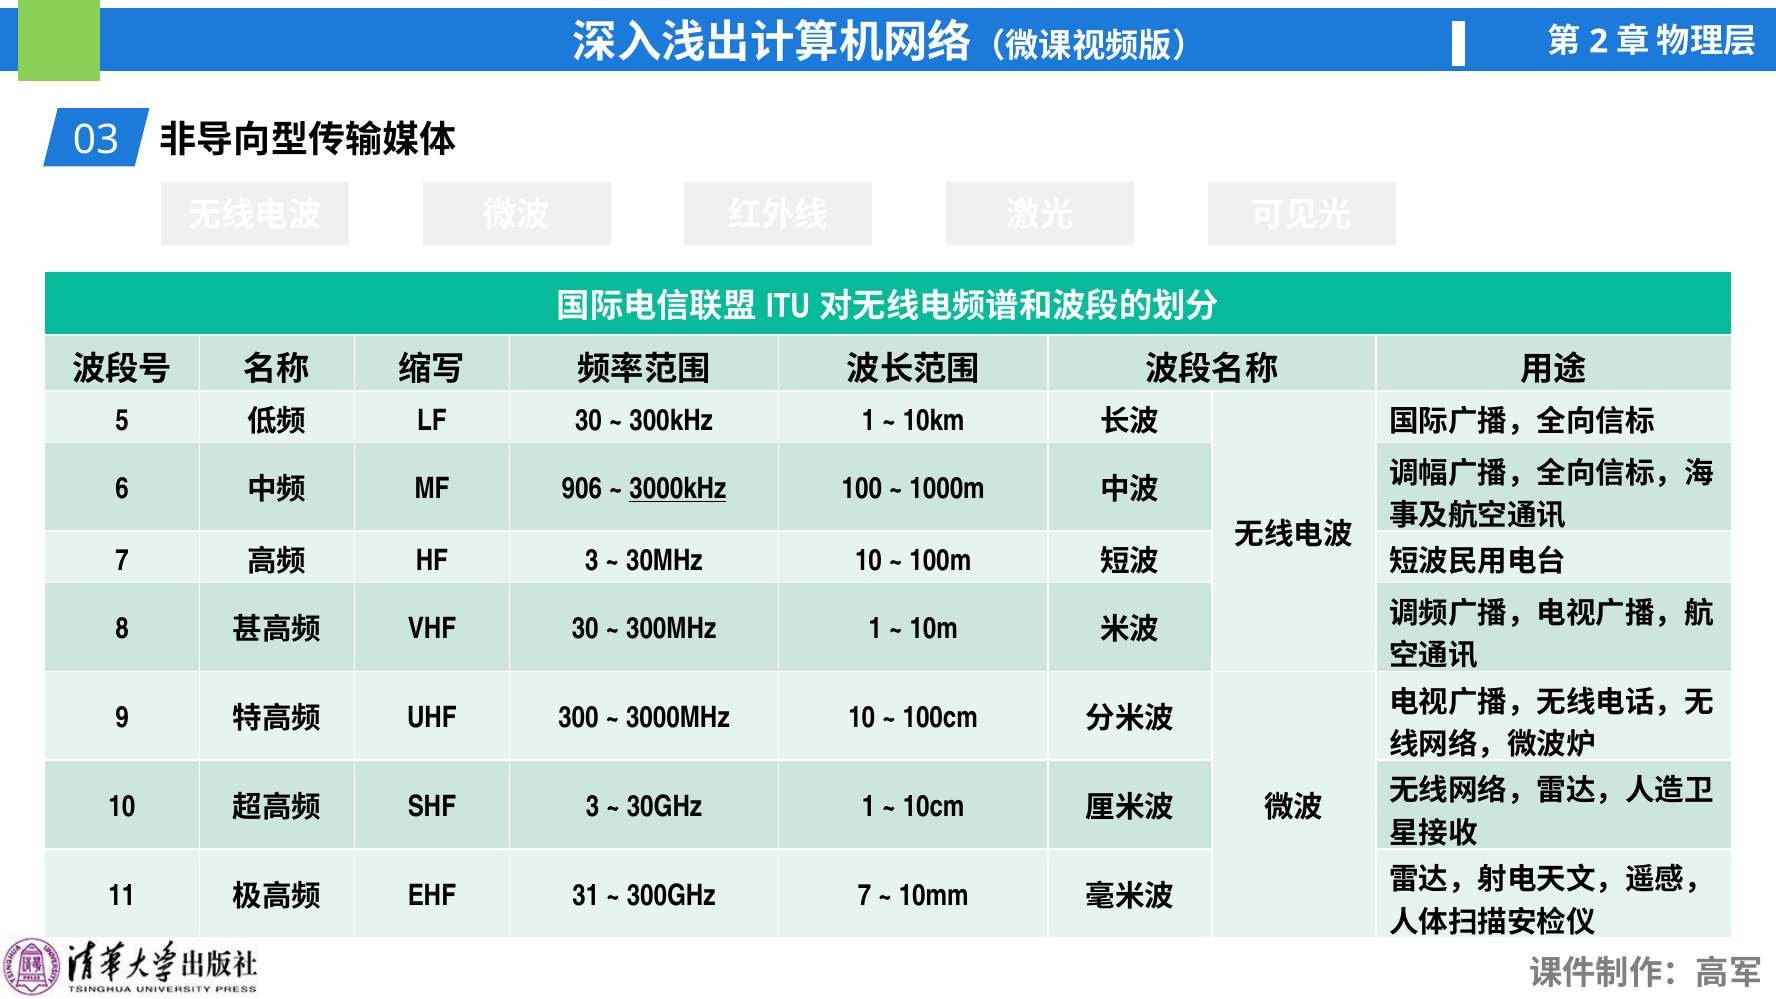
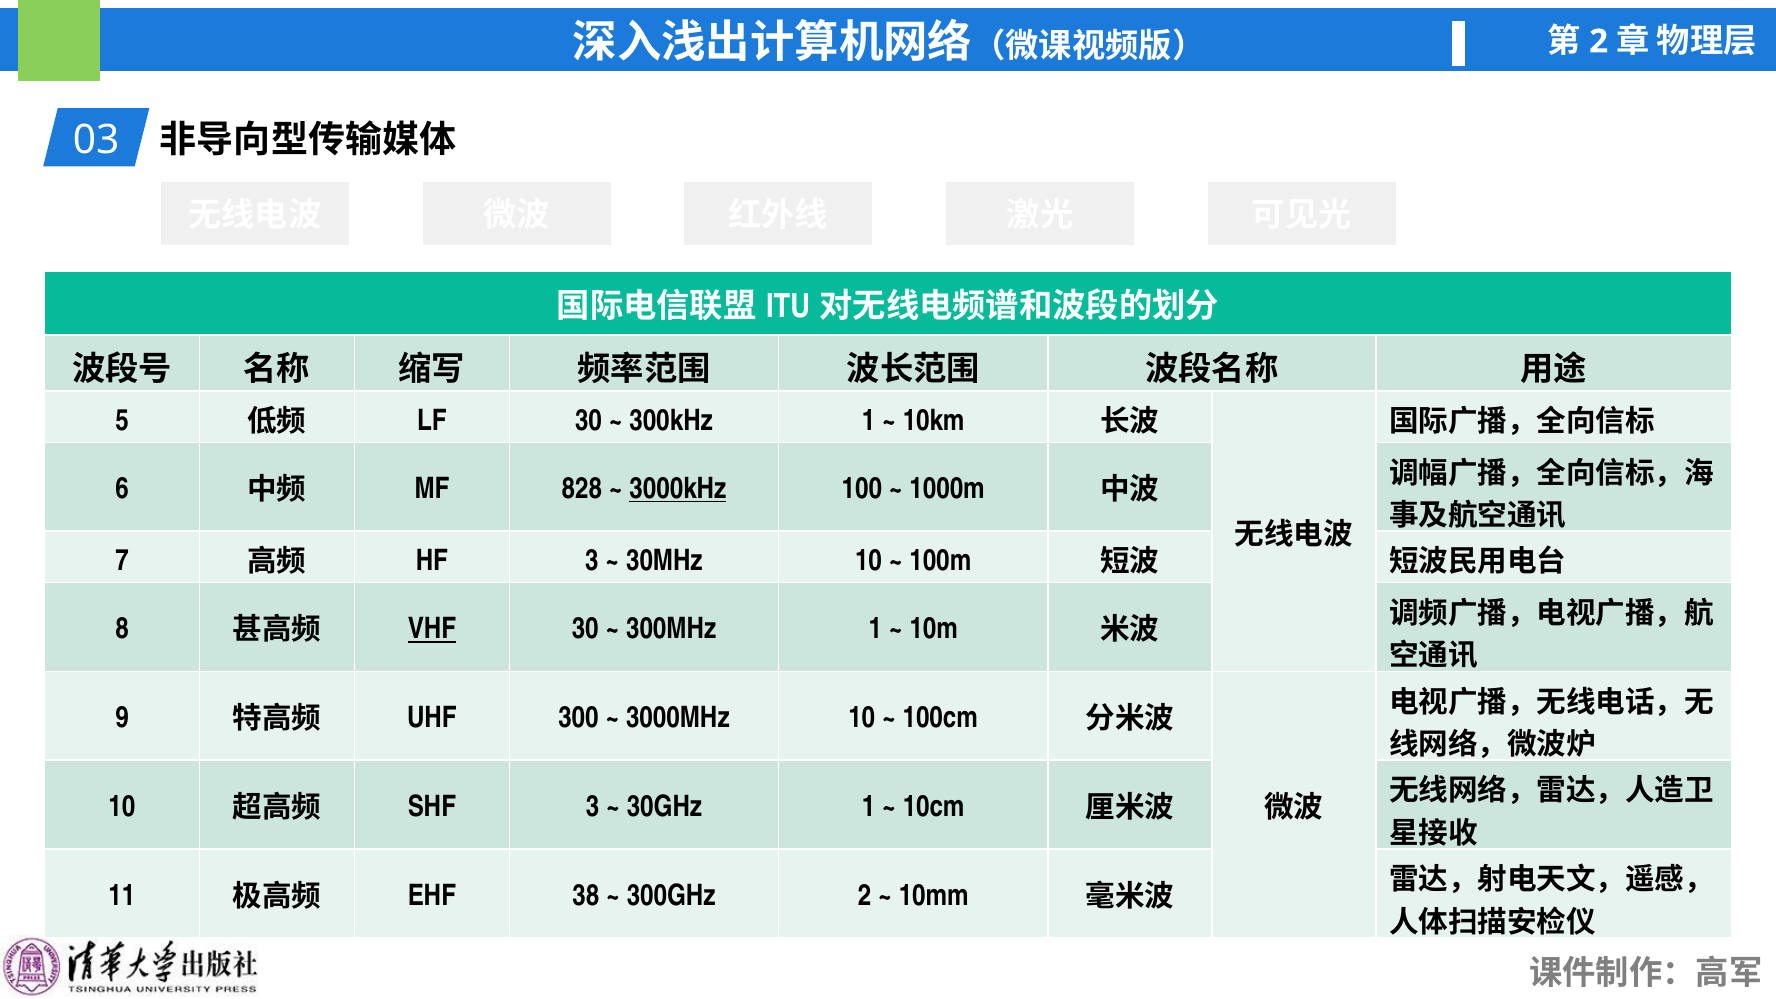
906: 906 -> 828 (582, 489)
VHF underline: none -> present (432, 629)
31: 31 -> 38 (586, 895)
300GHz 7: 7 -> 2 (865, 895)
